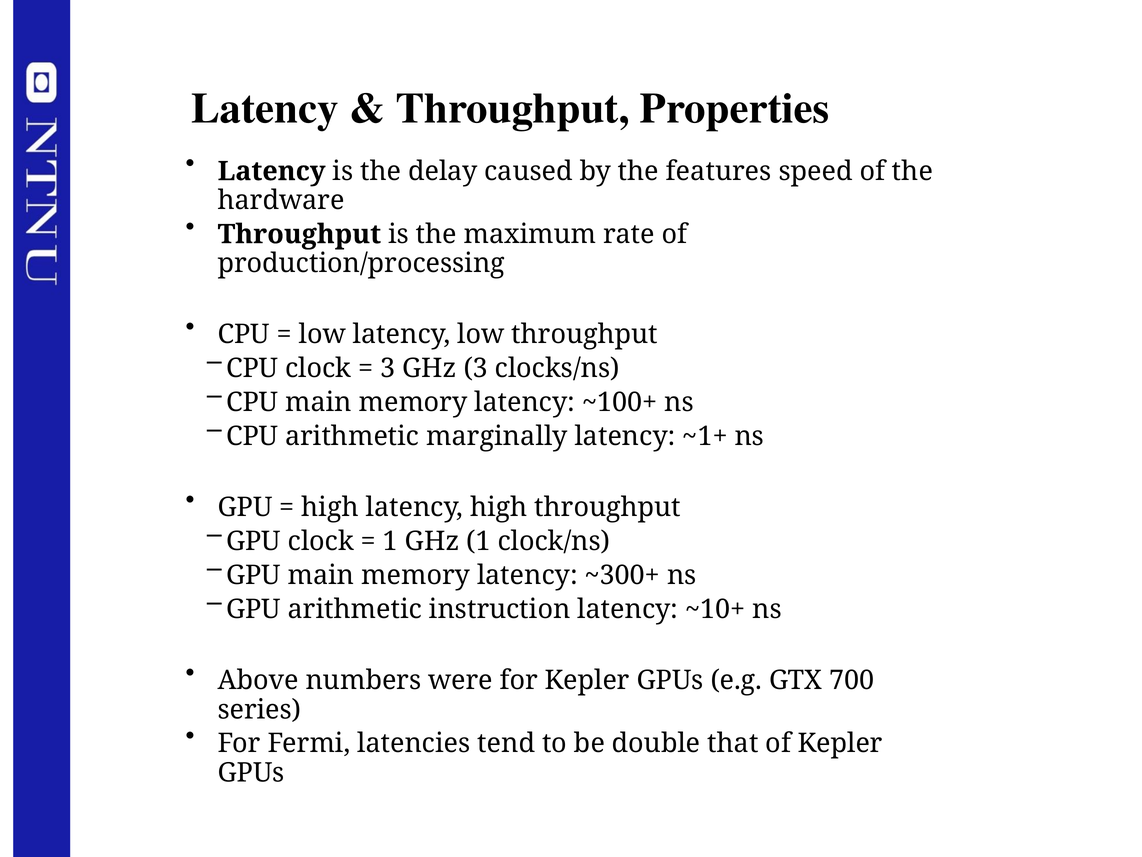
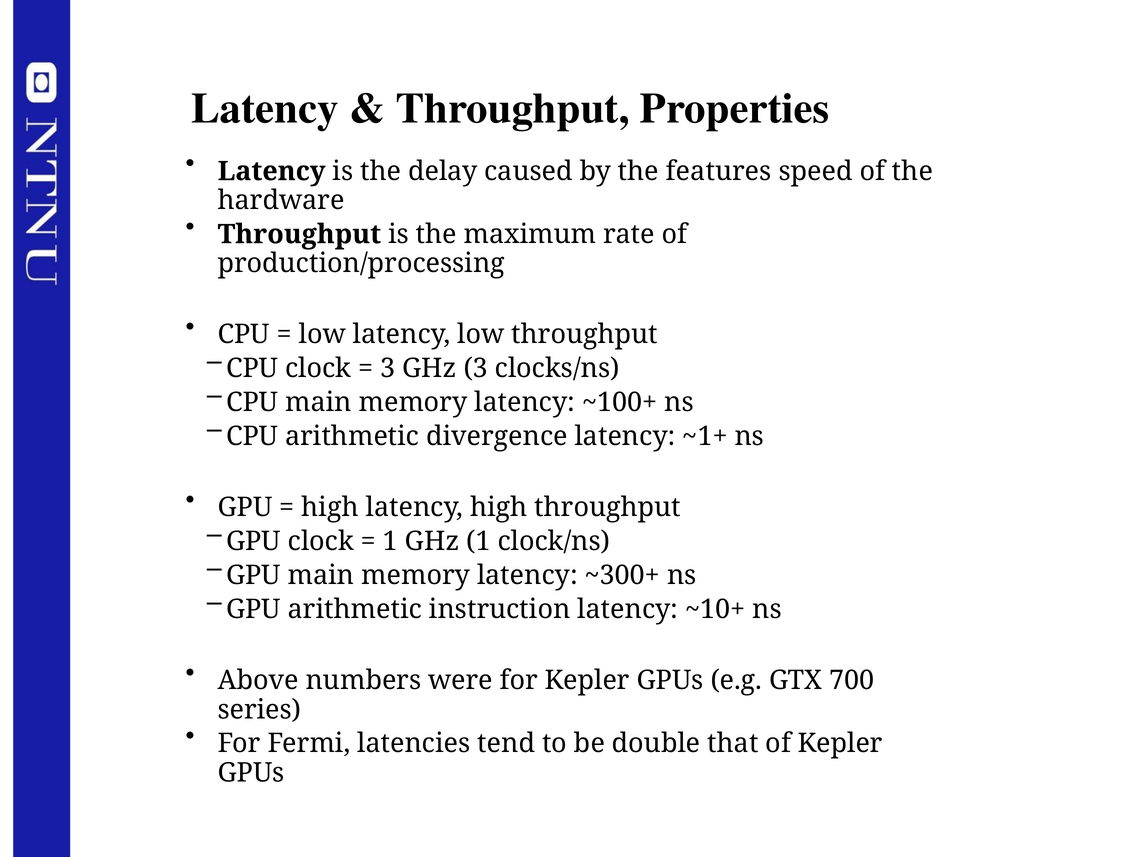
marginally: marginally -> divergence (497, 436)
